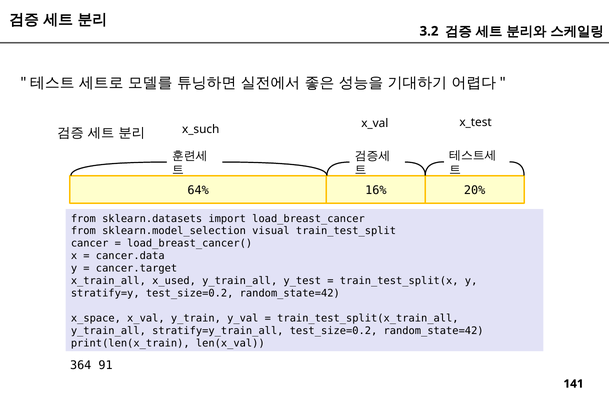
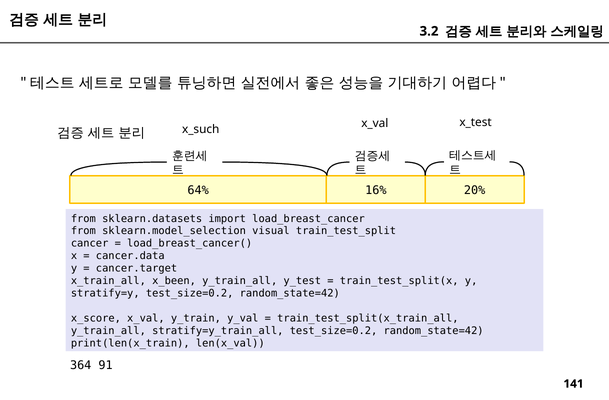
x_used: x_used -> x_been (174, 281)
x_space: x_space -> x_score (96, 318)
